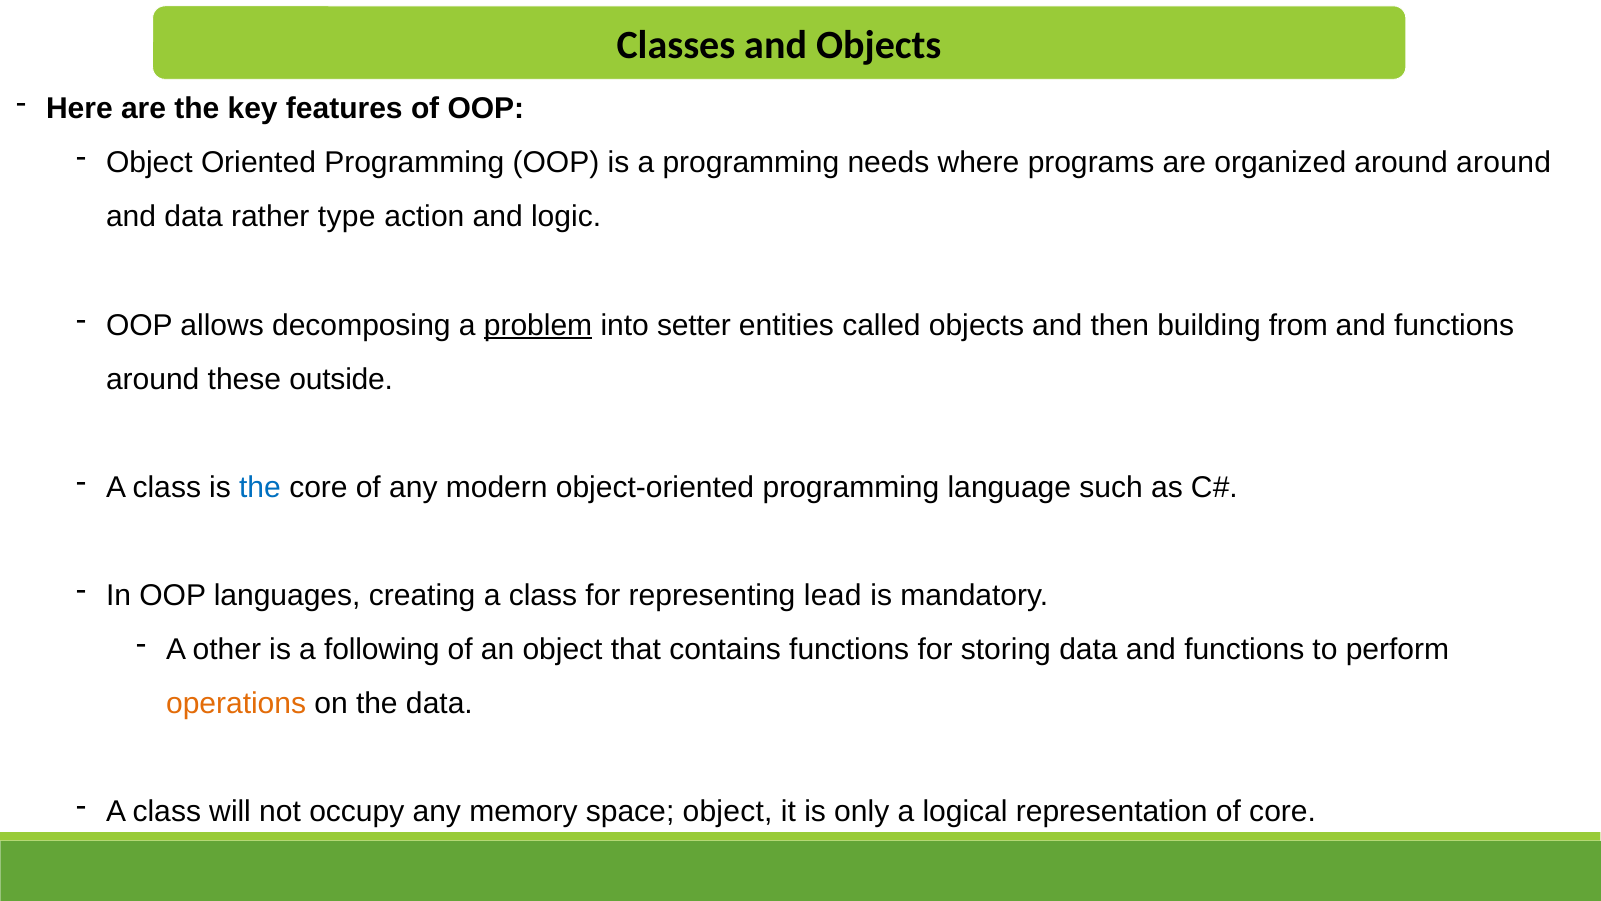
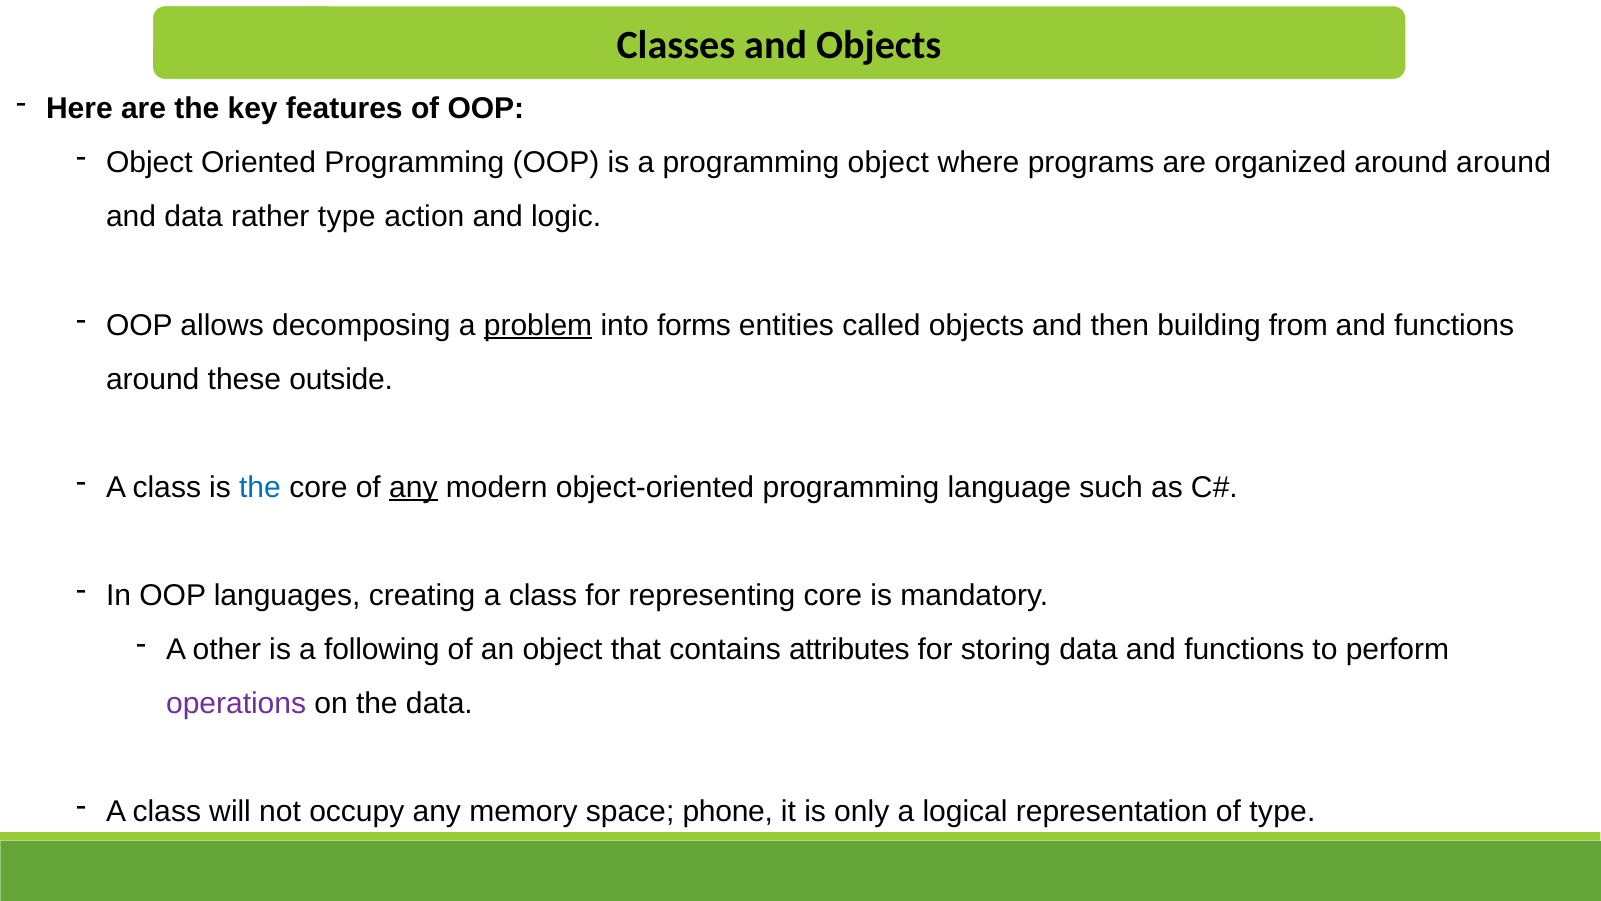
programming needs: needs -> object (888, 163)
setter: setter -> forms (694, 325)
any underline: none -> present (413, 487)
representing lead: lead -> core (833, 595)
contains functions: functions -> attributes (849, 649)
operations colour: orange -> purple (236, 703)
space object: object -> phone (728, 811)
of core: core -> type (1282, 811)
